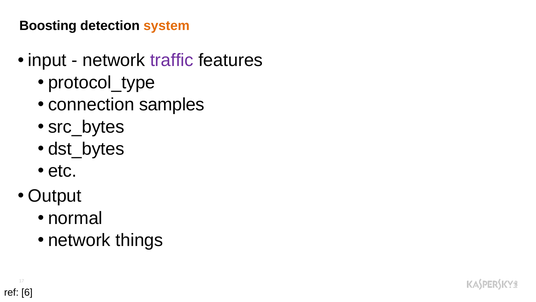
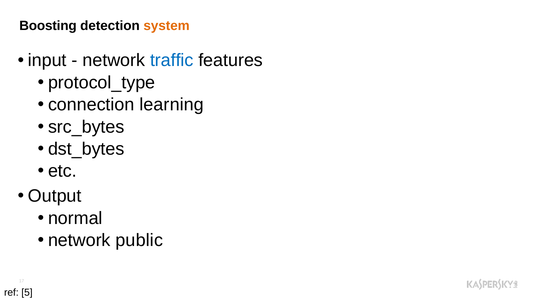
traffic colour: purple -> blue (172, 60)
samples: samples -> learning (172, 105)
things: things -> public (139, 240)
6: 6 -> 5 (27, 292)
